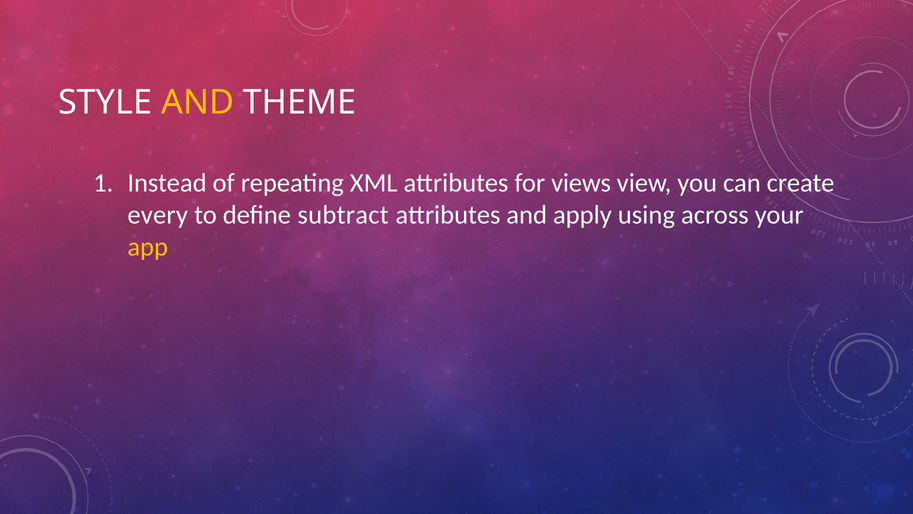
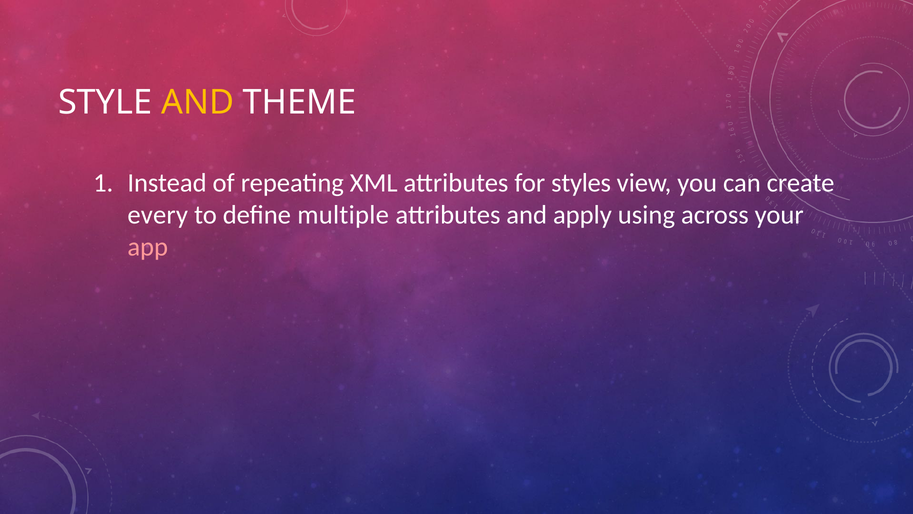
views: views -> styles (581, 183)
subtract: subtract -> multiple (343, 215)
app colour: yellow -> pink (148, 247)
